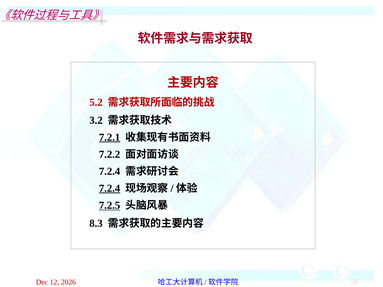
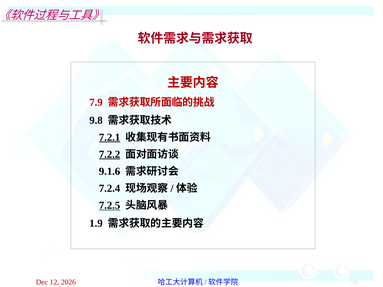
5.2: 5.2 -> 7.9 (96, 102)
3.2: 3.2 -> 9.8 (96, 120)
7.2.2 underline: none -> present (110, 154)
7.2.4: 7.2.4 -> 9.1.6 (110, 172)
7.2.4 underline: present -> none (110, 189)
8.3: 8.3 -> 1.9 (96, 224)
